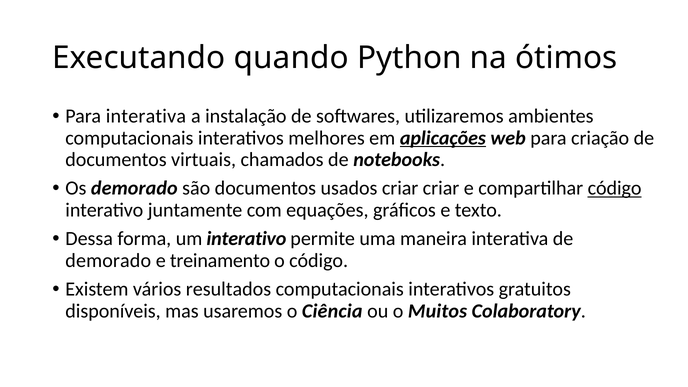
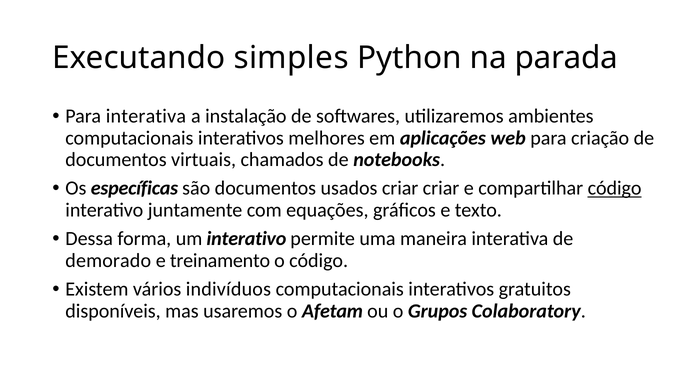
quando: quando -> simples (291, 58)
ótimos: ótimos -> parada (566, 58)
aplicações underline: present -> none (443, 138)
Os demorado: demorado -> específicas (134, 188)
resultados: resultados -> indivíduos (228, 289)
Ciência: Ciência -> Afetam (332, 311)
Muitos: Muitos -> Grupos (438, 311)
